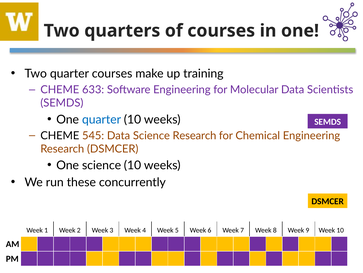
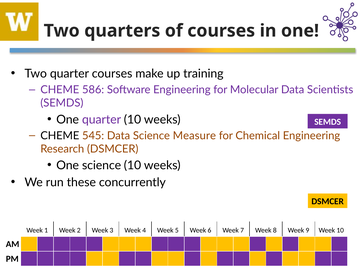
633: 633 -> 586 (93, 89)
quarter colour: blue -> purple (102, 119)
Science Research: Research -> Measure (194, 135)
